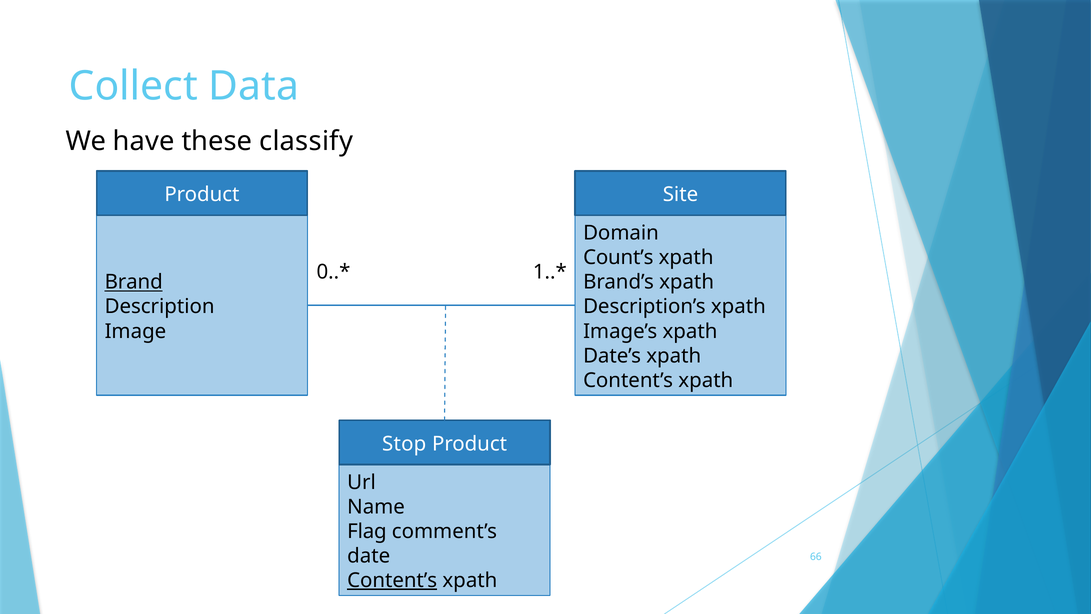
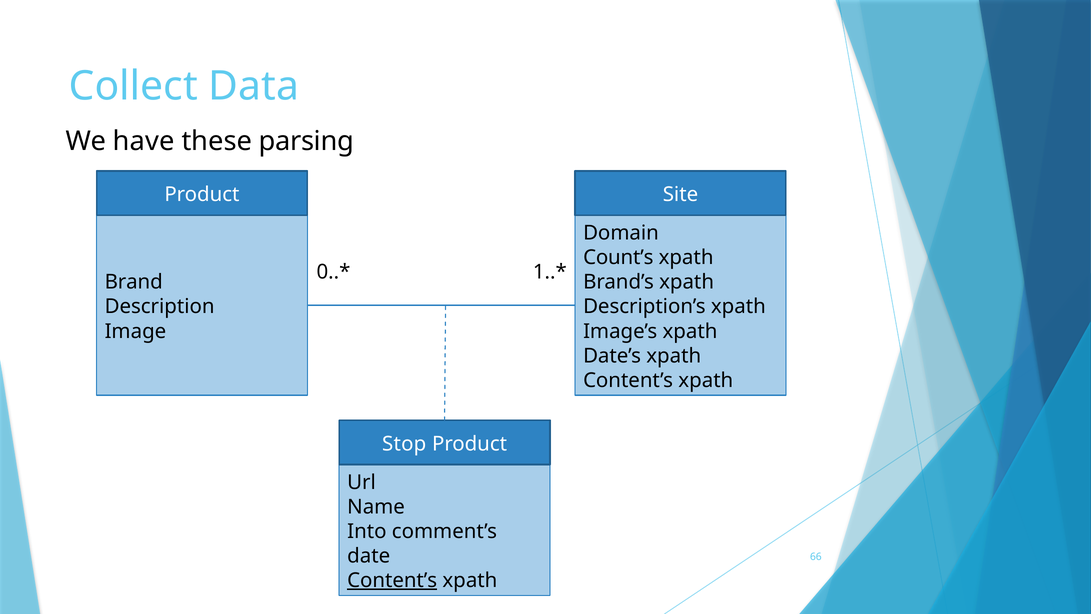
classify: classify -> parsing (306, 141)
Brand underline: present -> none (134, 282)
Flag: Flag -> Into (367, 531)
